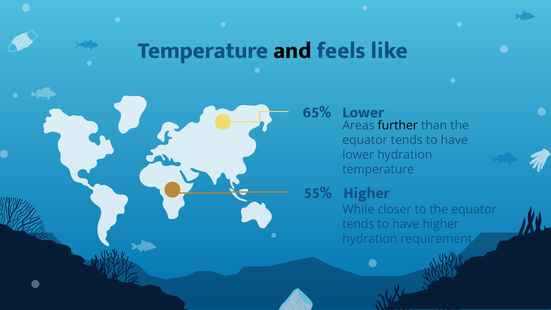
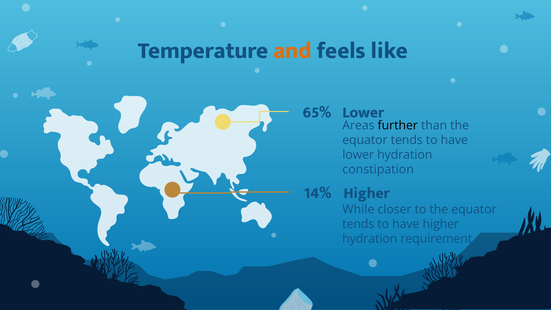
and colour: black -> orange (293, 51)
temperature: temperature -> constipation (378, 169)
55%: 55% -> 14% (318, 193)
